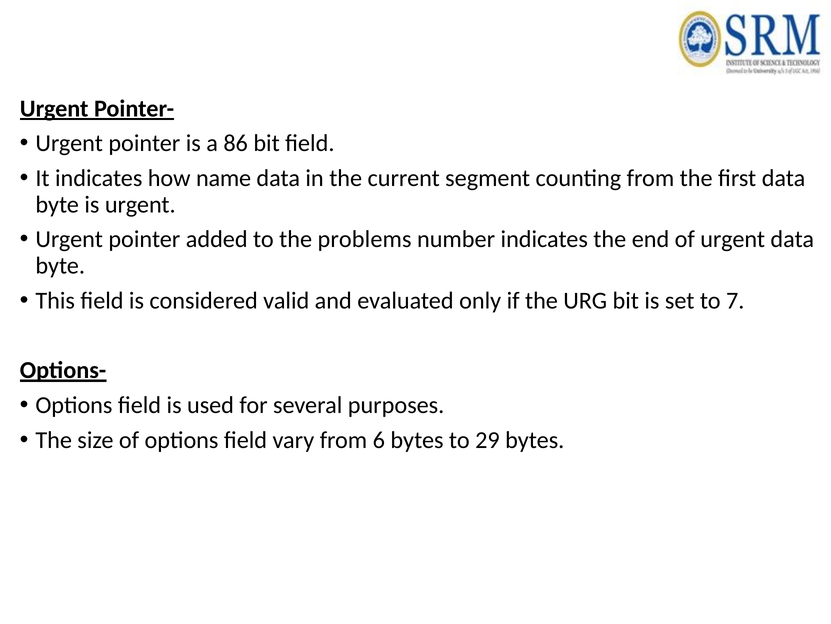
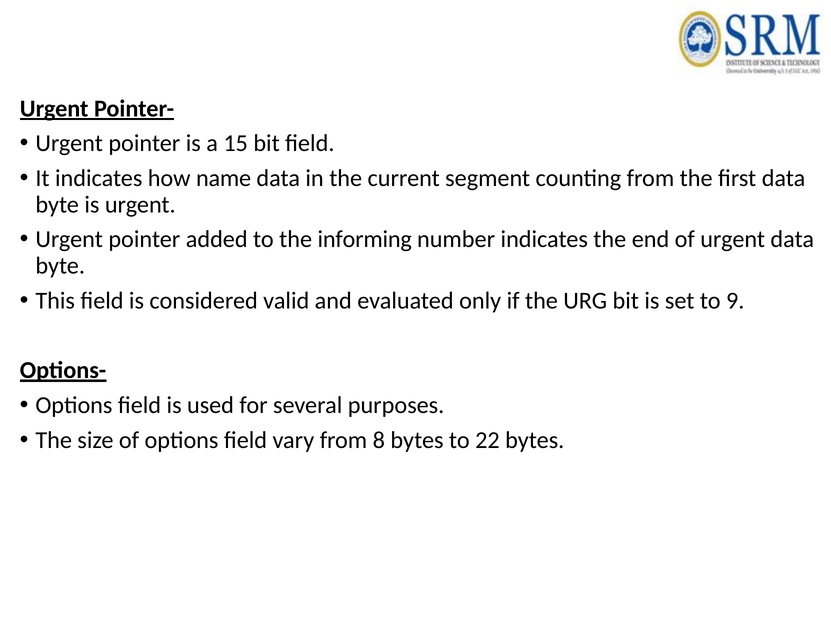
86: 86 -> 15 (236, 143)
problems: problems -> informing (365, 239)
7: 7 -> 9 (735, 300)
6: 6 -> 8 (379, 440)
29: 29 -> 22 (487, 440)
